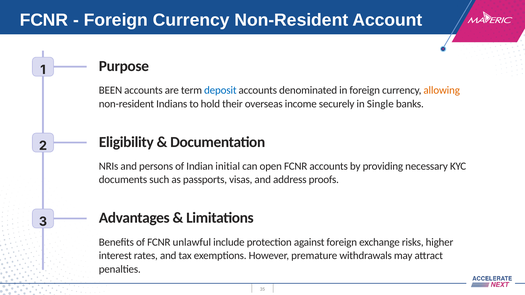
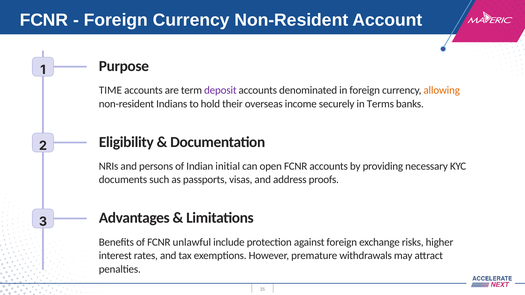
BEEN: BEEN -> TIME (110, 90)
deposit colour: blue -> purple (220, 90)
Single: Single -> Terms (380, 104)
